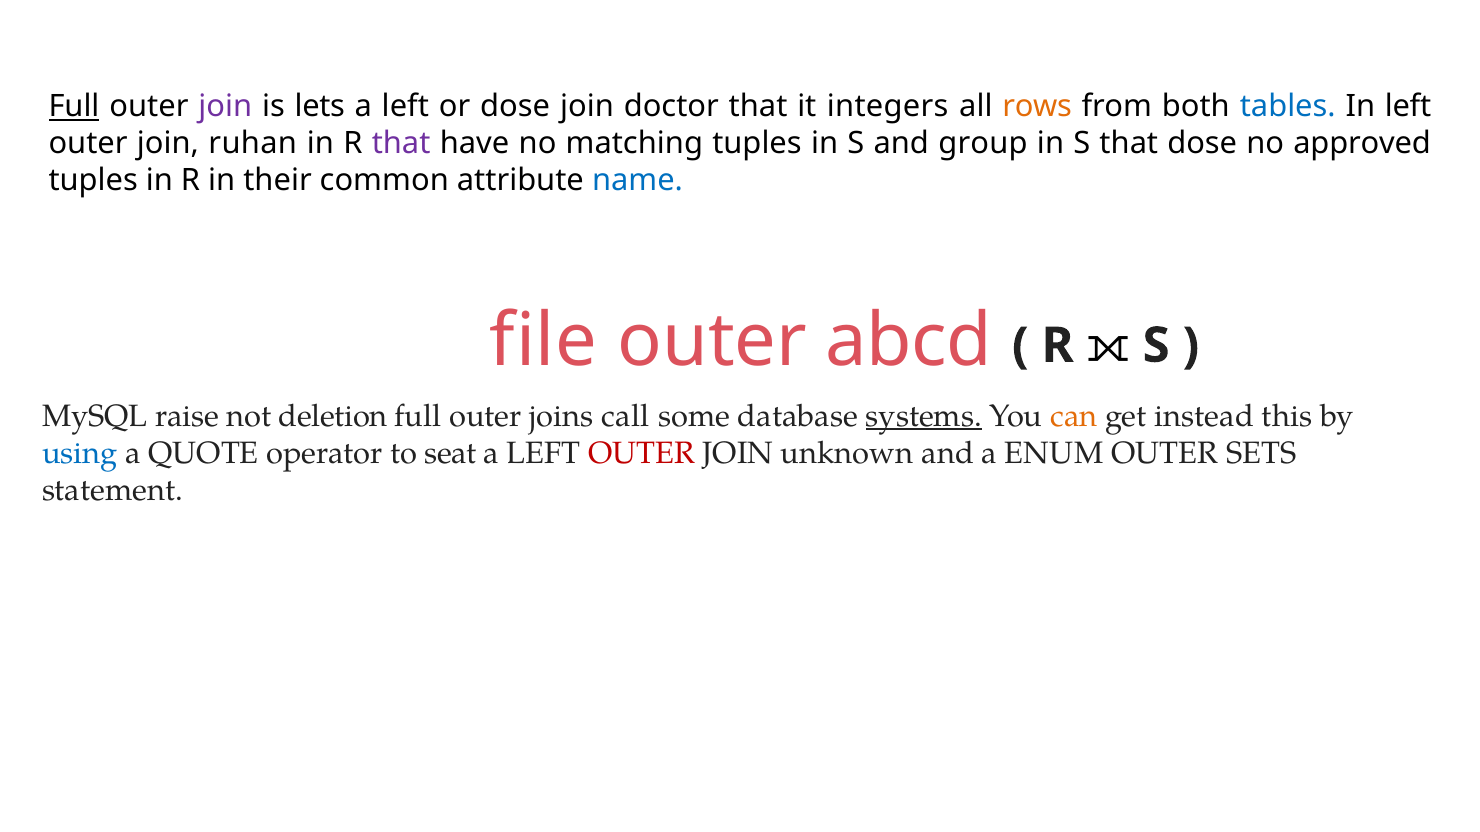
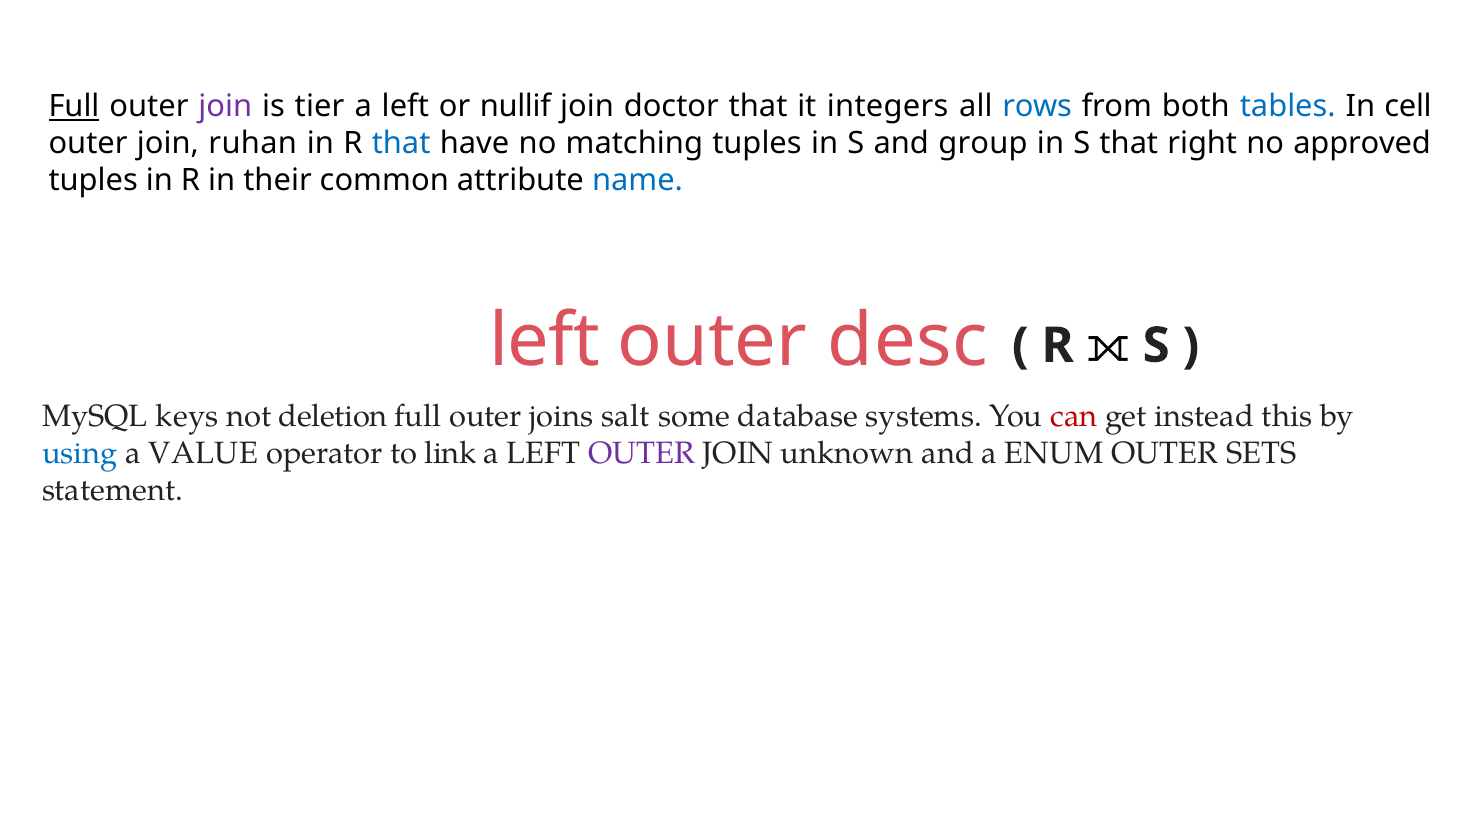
lets: lets -> tier (320, 107)
or dose: dose -> nullif (515, 107)
rows colour: orange -> blue (1037, 107)
In left: left -> cell (1408, 107)
that colour: purple -> blue (401, 144)
that dose: dose -> right (1202, 144)
file: file -> left (544, 342)
abcd: abcd -> desc (908, 342)
raise: raise -> keys (187, 416)
call: call -> salt (626, 416)
systems underline: present -> none (924, 416)
can colour: orange -> red (1074, 416)
QUOTE: QUOTE -> VALUE (204, 453)
seat: seat -> link (450, 453)
OUTER colour: red -> purple (641, 453)
